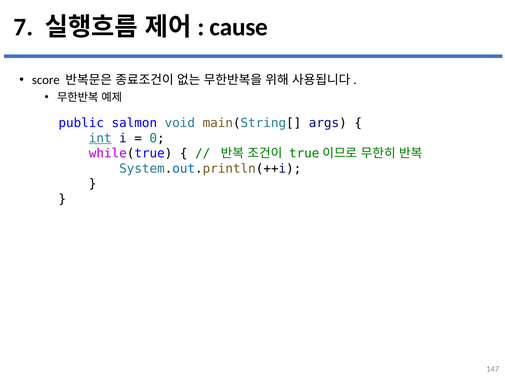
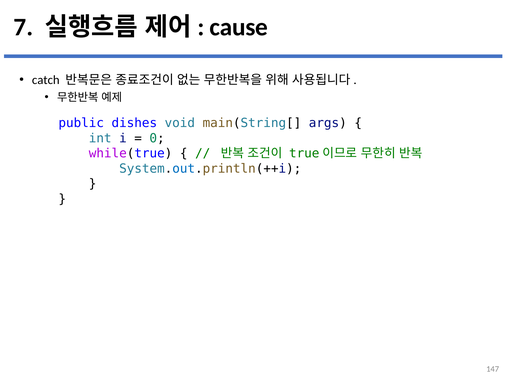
score: score -> catch (46, 80)
salmon: salmon -> dishes (134, 123)
int underline: present -> none (100, 138)
